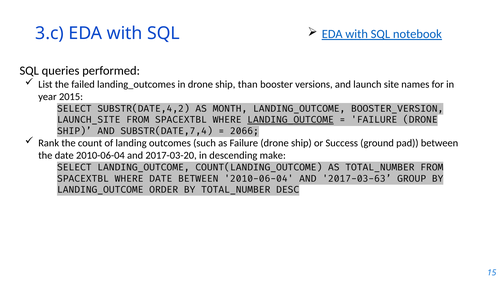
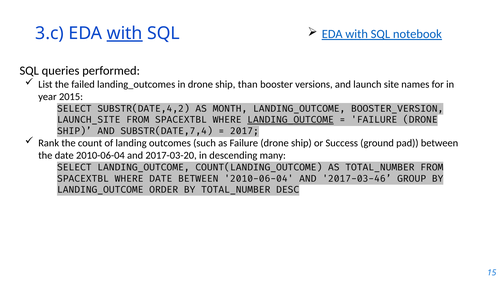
with underline: none -> present (125, 33)
2066: 2066 -> 2017 (244, 131)
make: make -> many (273, 156)
2017-03-63: 2017-03-63 -> 2017-03-46 (357, 179)
